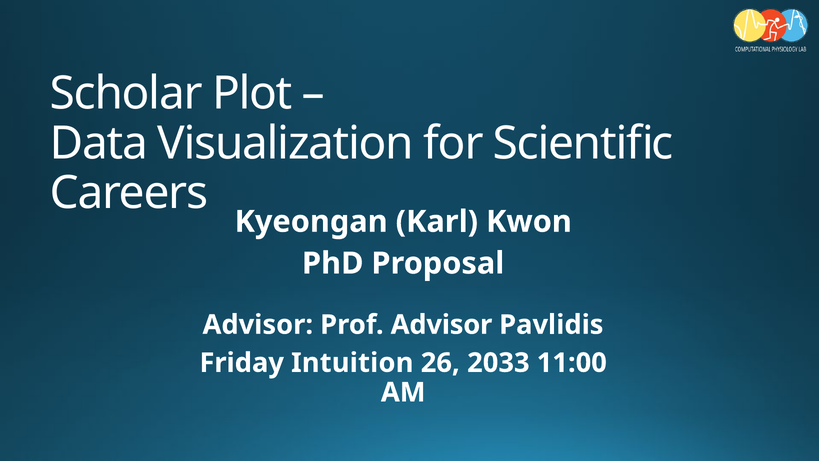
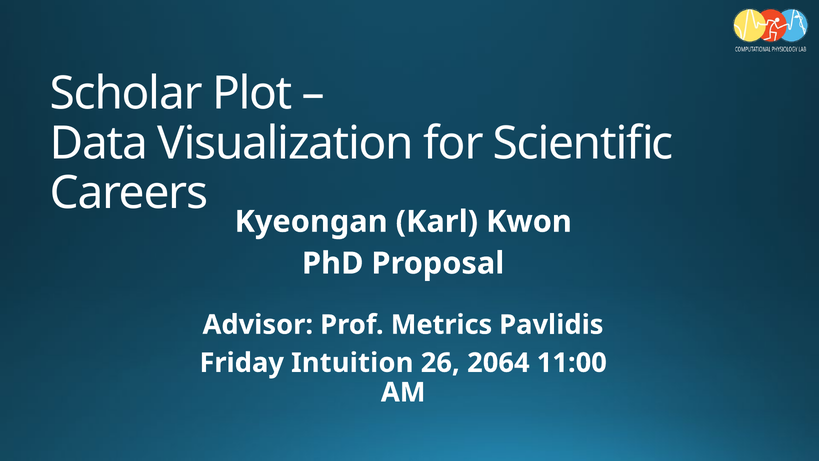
Prof Advisor: Advisor -> Metrics (441, 325)
2033: 2033 -> 2064 (498, 363)
